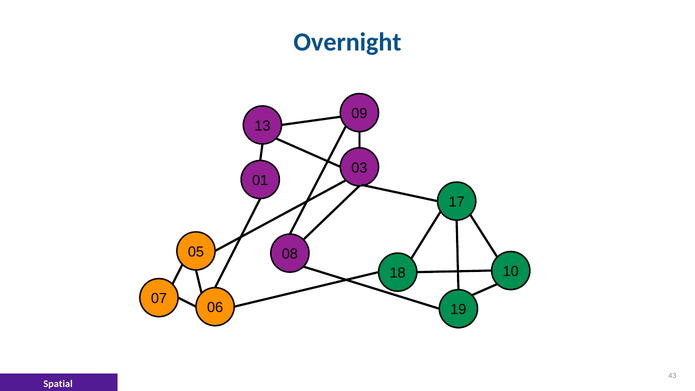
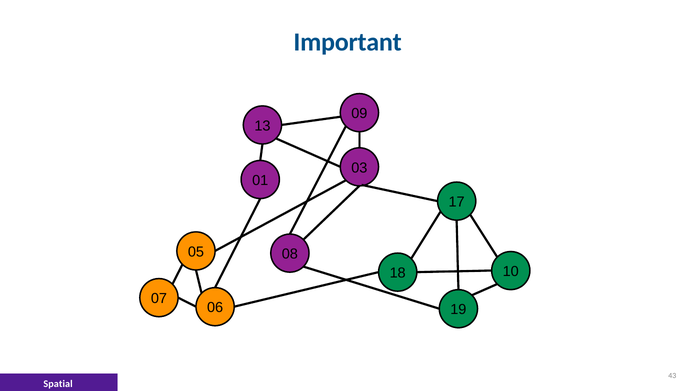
Overnight: Overnight -> Important (348, 42)
